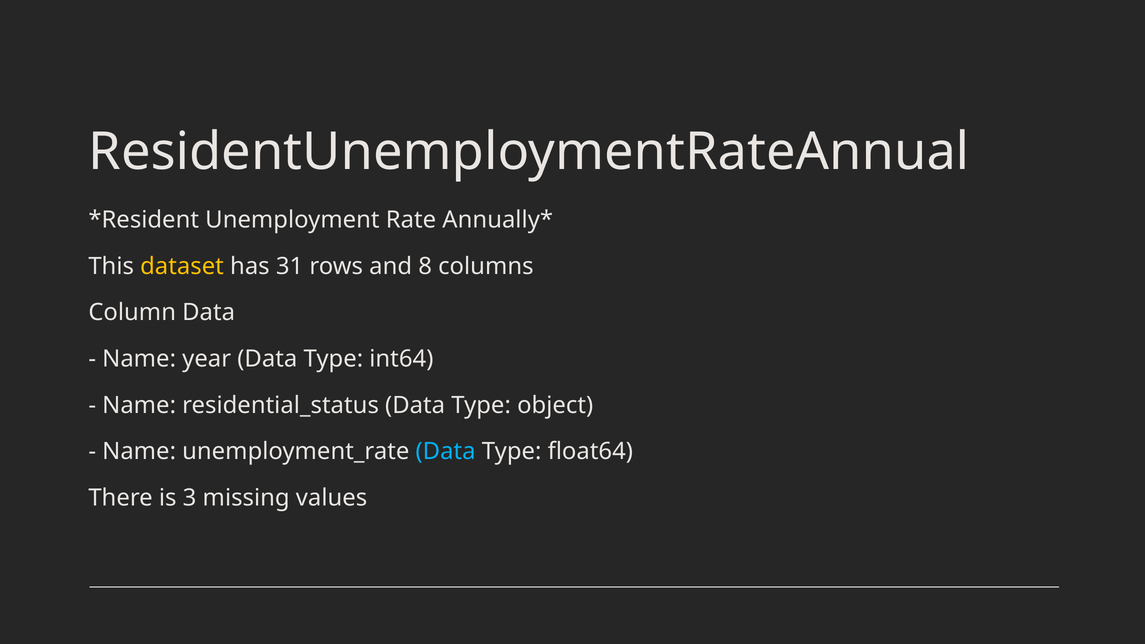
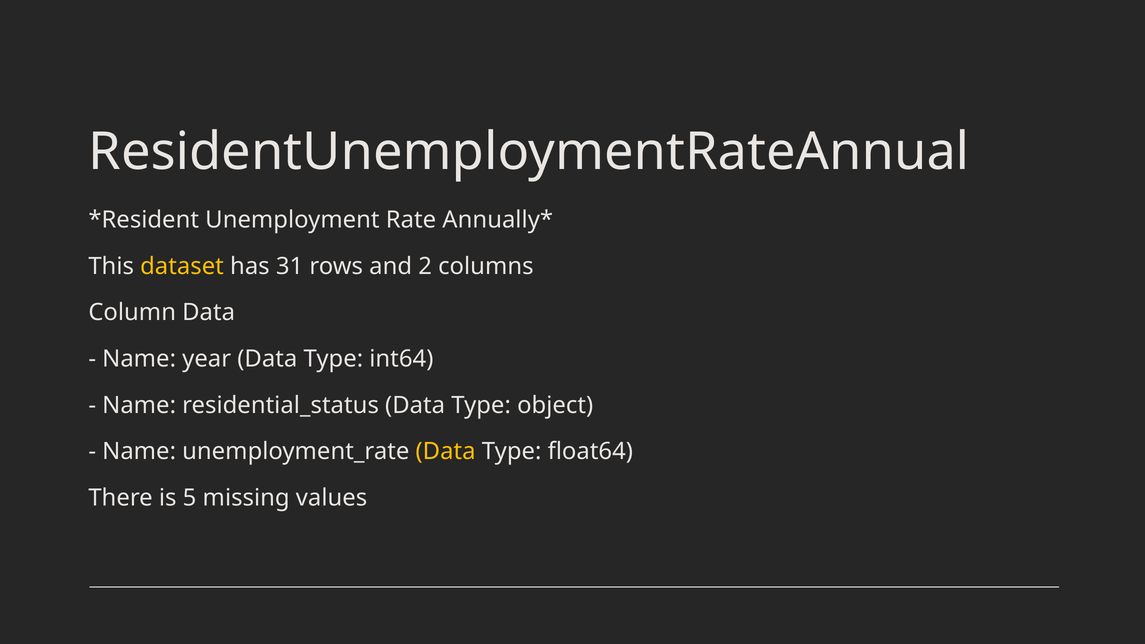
8: 8 -> 2 (425, 266)
Data colour: light blue -> yellow (446, 451)
3: 3 -> 5 (190, 498)
